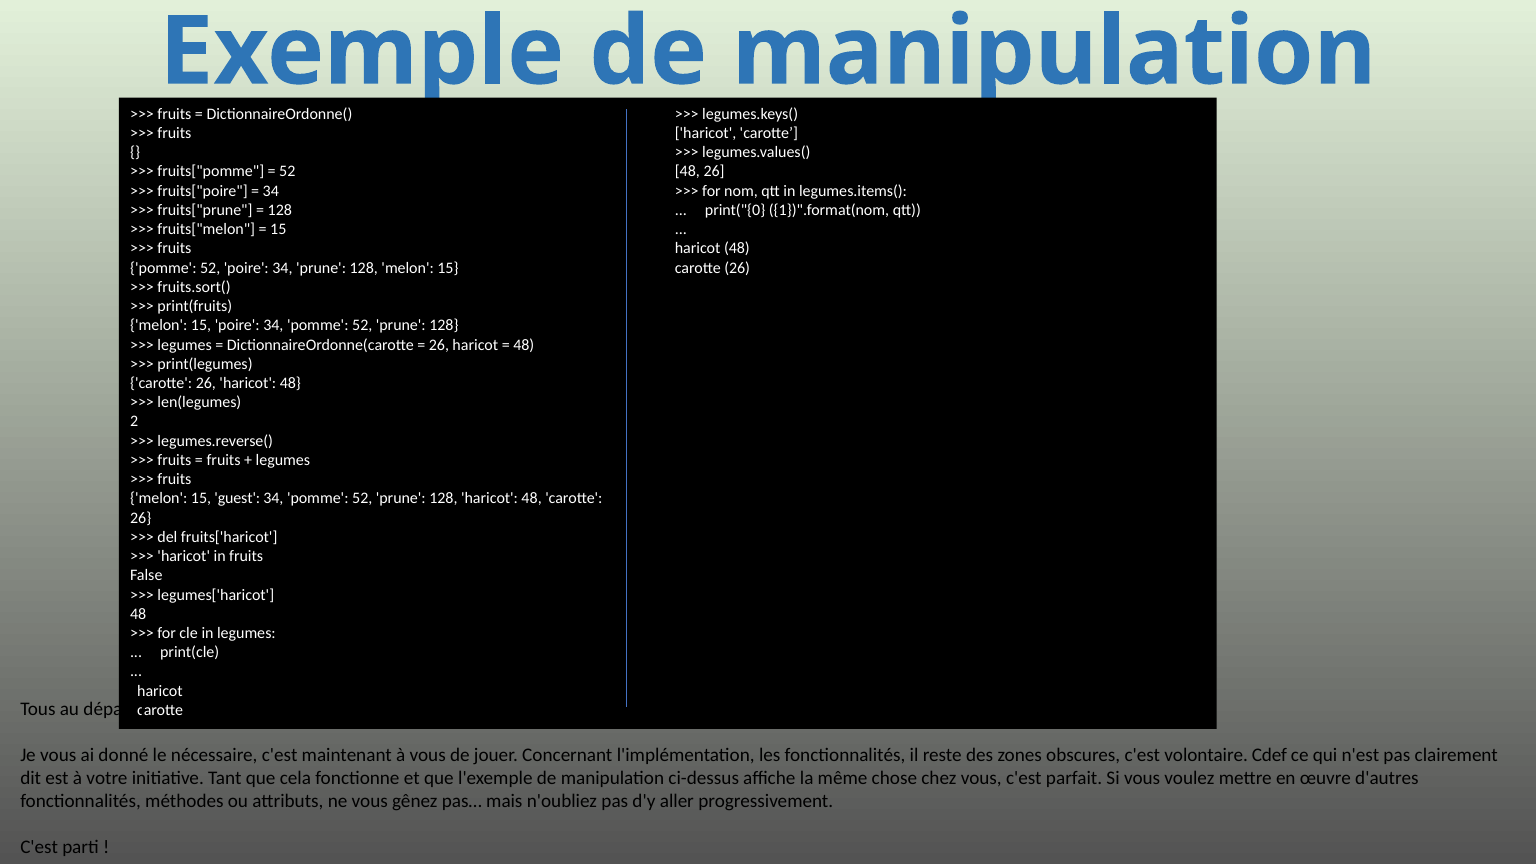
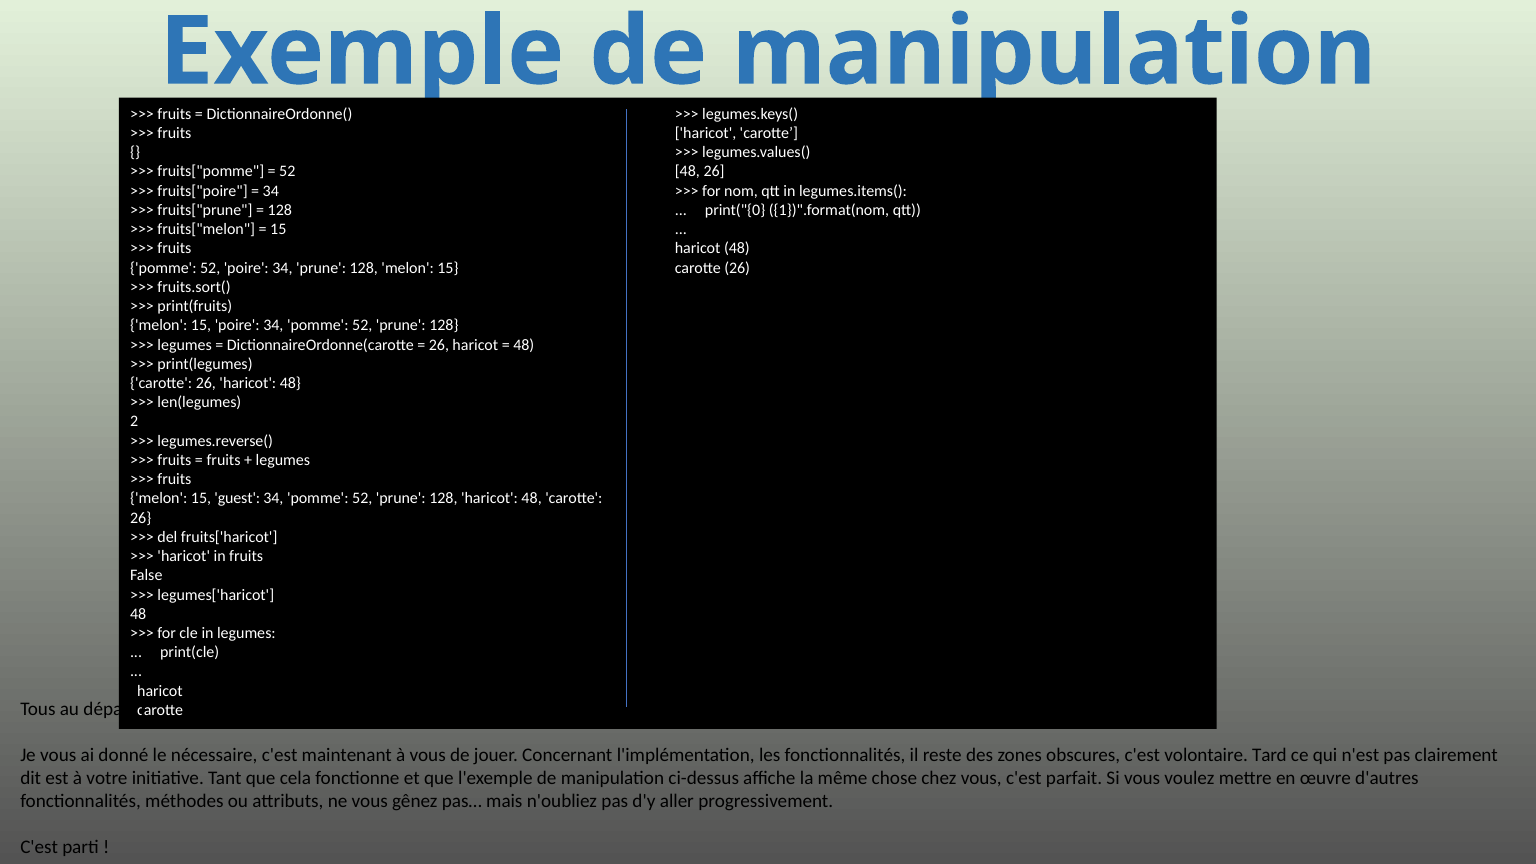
Cdef: Cdef -> Tard (1269, 755)
